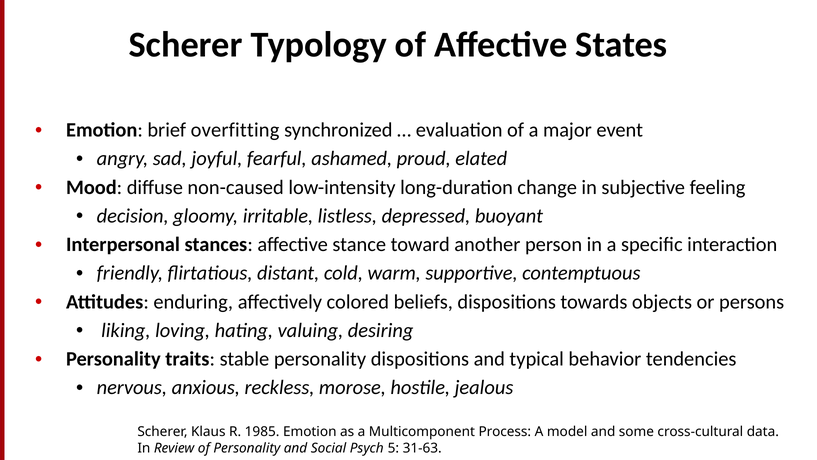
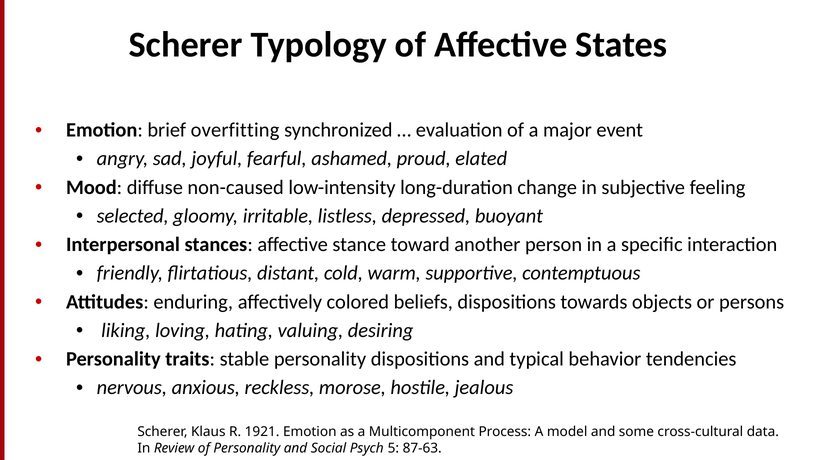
decision: decision -> selected (133, 216)
1985: 1985 -> 1921 (262, 431)
31-63: 31-63 -> 87-63 (422, 448)
